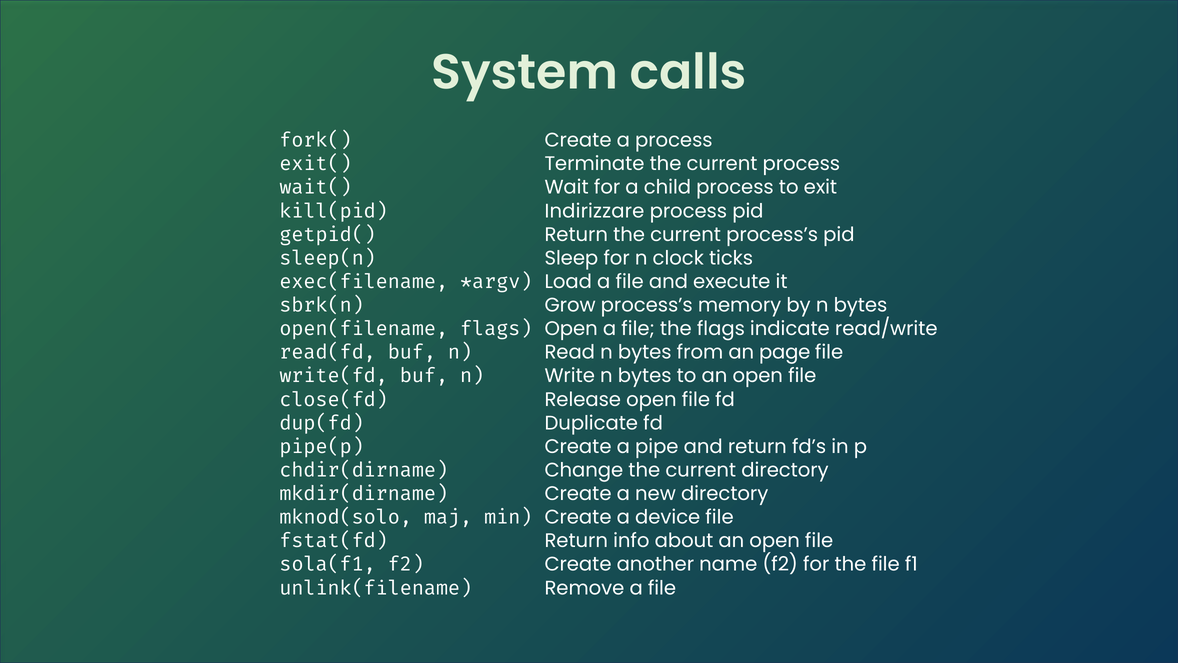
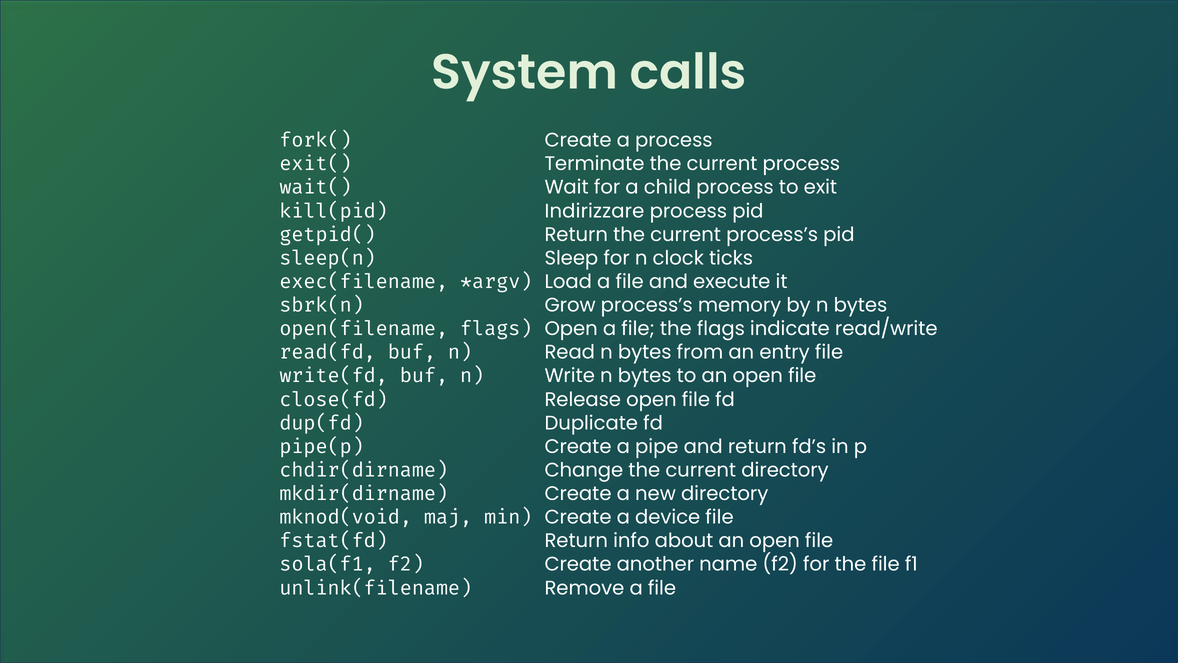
page: page -> entry (785, 352)
mknod(solo: mknod(solo -> mknod(void (346, 517)
